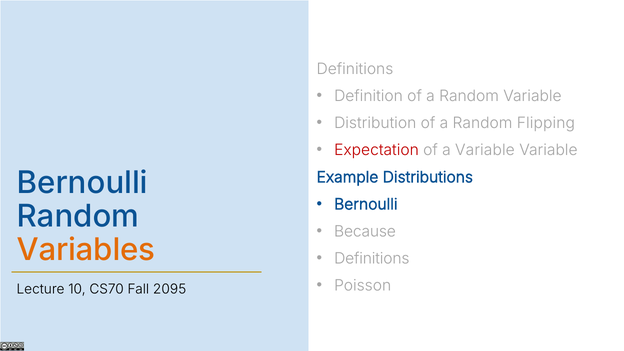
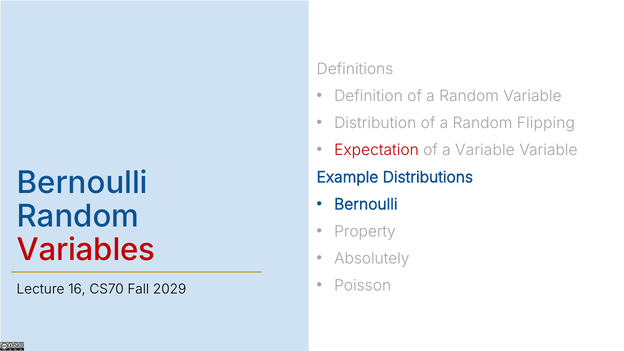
Because: Because -> Property (365, 231)
Variables colour: orange -> red (86, 250)
Definitions: Definitions -> Absolutely (372, 258)
10: 10 -> 16 (77, 289)
2095: 2095 -> 2029 (170, 289)
